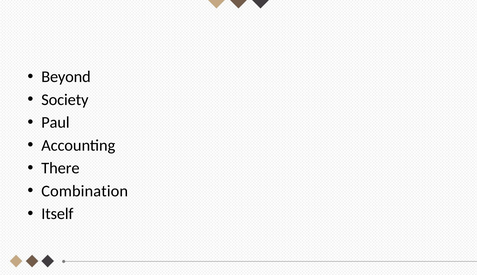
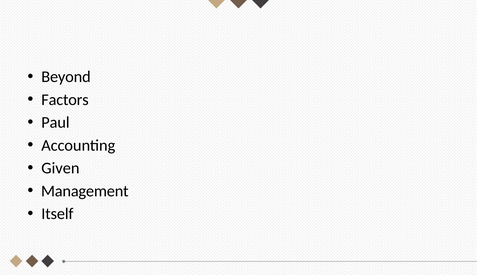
Society: Society -> Factors (65, 100)
There: There -> Given (60, 168)
Combination: Combination -> Management (85, 191)
